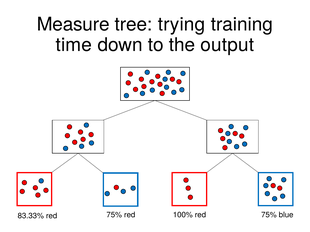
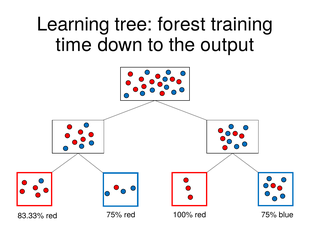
Measure: Measure -> Learning (73, 24)
trying: trying -> forest (182, 24)
